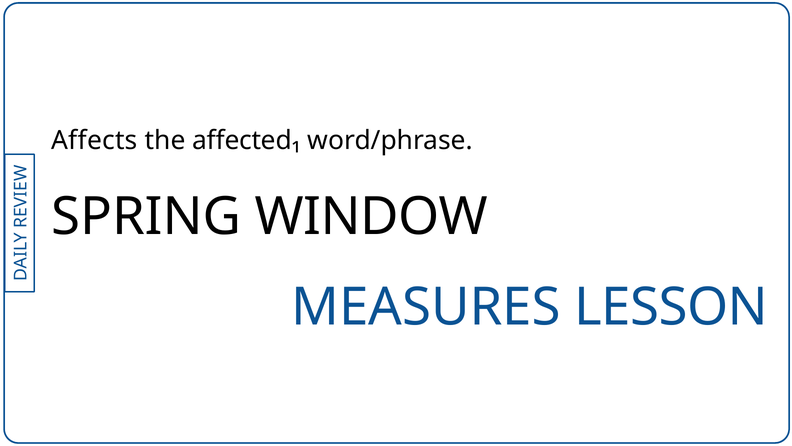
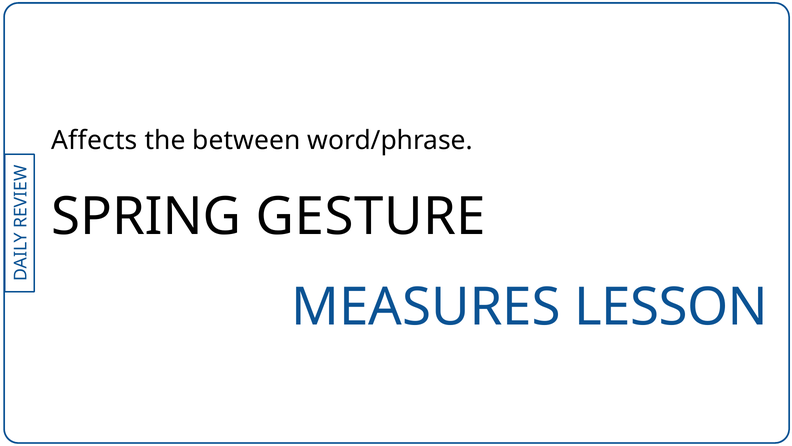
affected₁: affected₁ -> between (246, 140)
WINDOW: WINDOW -> GESTURE (371, 217)
